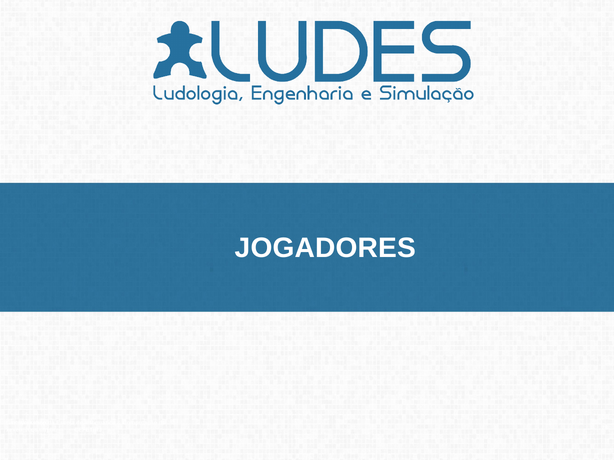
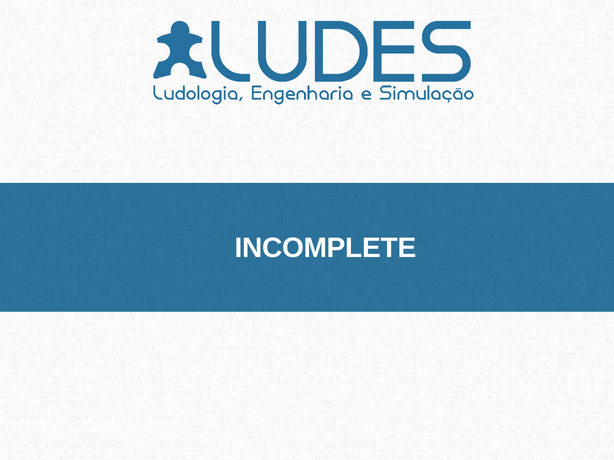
JOGADORES: JOGADORES -> INCOMPLETE (326, 248)
